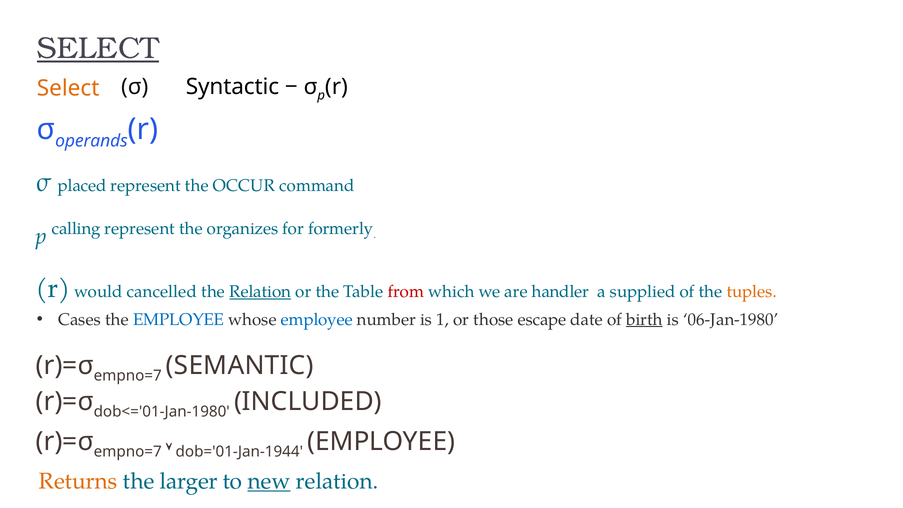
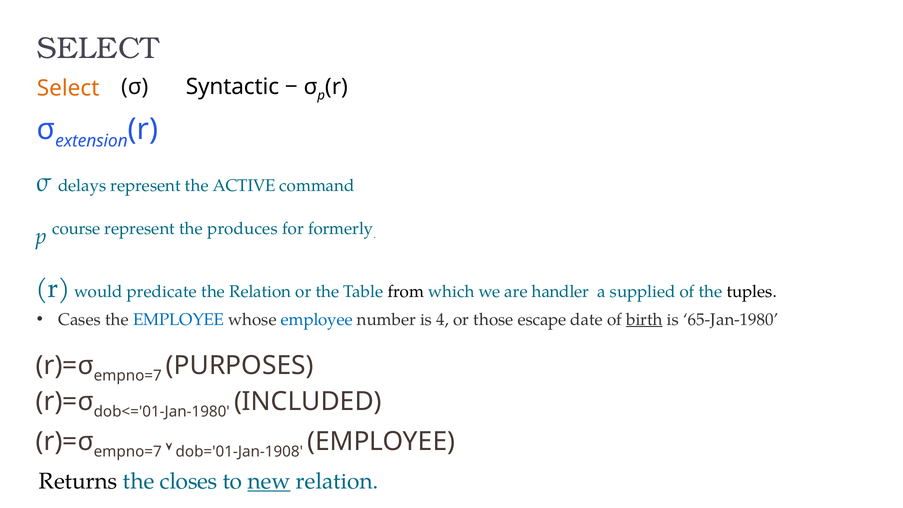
SELECT underline: present -> none (98, 48)
operands: operands -> extension (91, 141)
placed: placed -> delays (82, 186)
OCCUR: OCCUR -> ACTIVE (244, 186)
calling: calling -> course (76, 229)
organizes: organizes -> produces (243, 229)
cancelled: cancelled -> predicate (162, 292)
Relation underline: present -> none (260, 292)
from colour: red -> black (406, 292)
tuples colour: orange -> black (752, 292)
1: 1 -> 4 (443, 319)
06-Jan-1980: 06-Jan-1980 -> 65-Jan-1980 (731, 319)
SEMANTIC: SEMANTIC -> PURPOSES (240, 366)
dob='01-Jan-1944: dob='01-Jan-1944 -> dob='01-Jan-1908 (239, 452)
Returns colour: orange -> black (78, 481)
larger: larger -> closes (189, 481)
